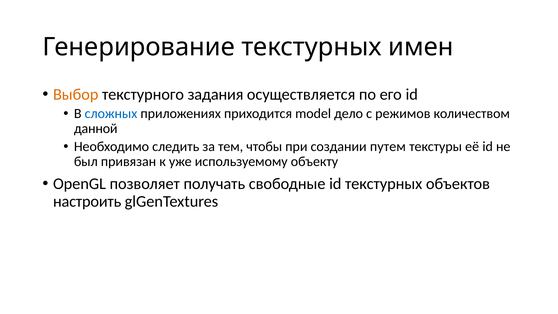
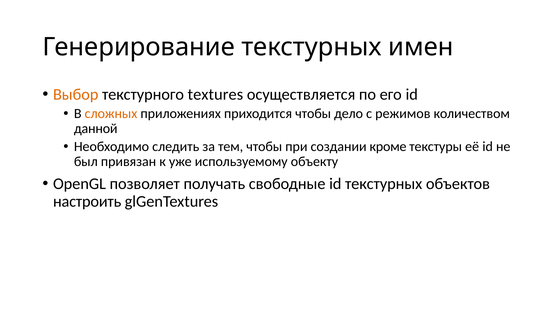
задания: задания -> textures (215, 94)
сложных colour: blue -> orange (111, 114)
приходится model: model -> чтобы (313, 114)
путем: путем -> кроме (388, 147)
